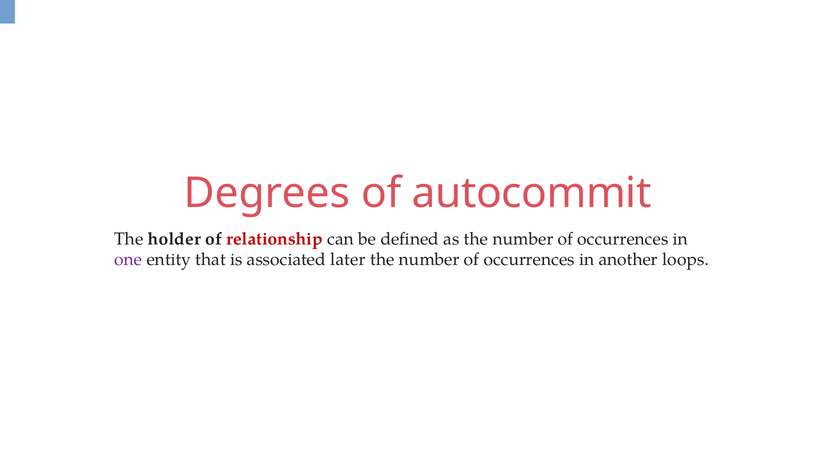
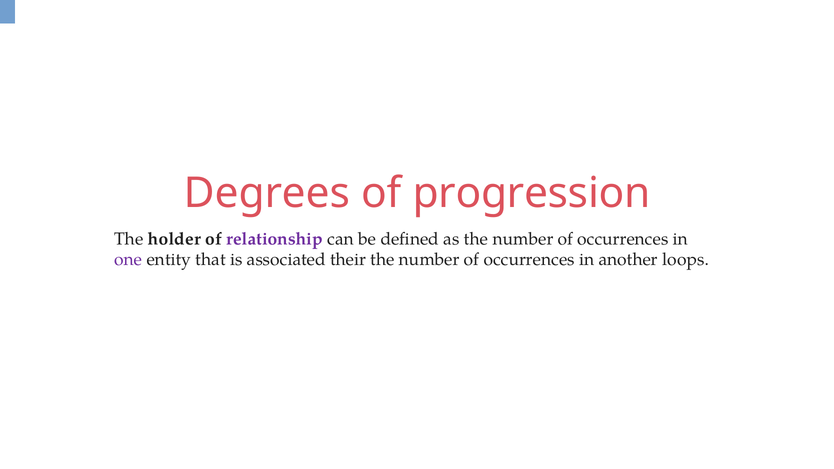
autocommit: autocommit -> progression (532, 193)
relationship colour: red -> purple (275, 239)
later: later -> their (348, 260)
